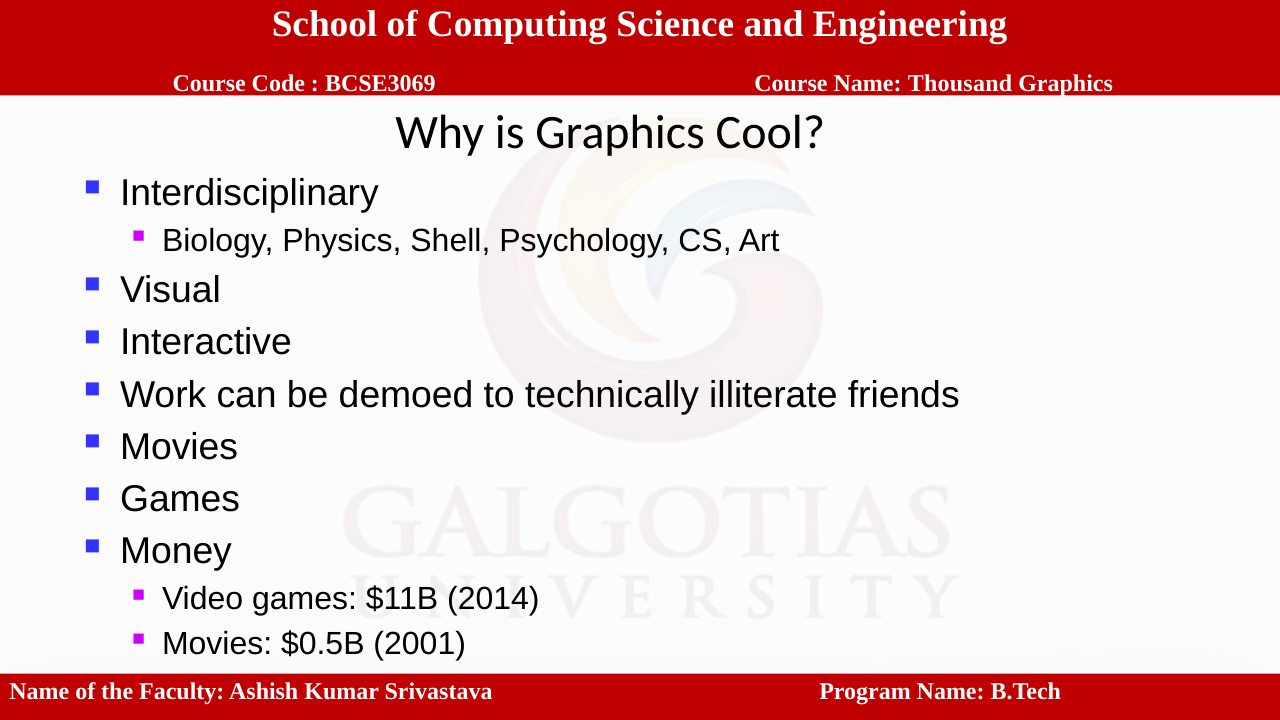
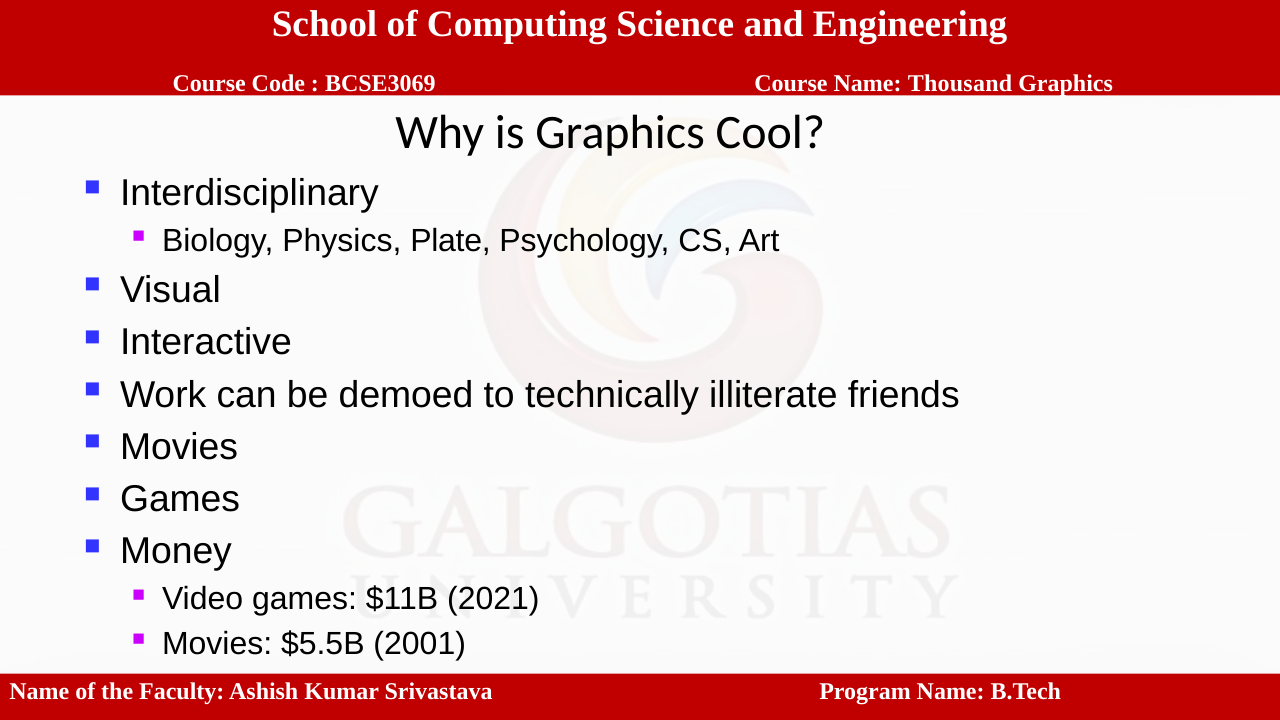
Shell: Shell -> Plate (451, 241)
2014: 2014 -> 2021 (493, 599)
$0.5B: $0.5B -> $5.5B (323, 644)
